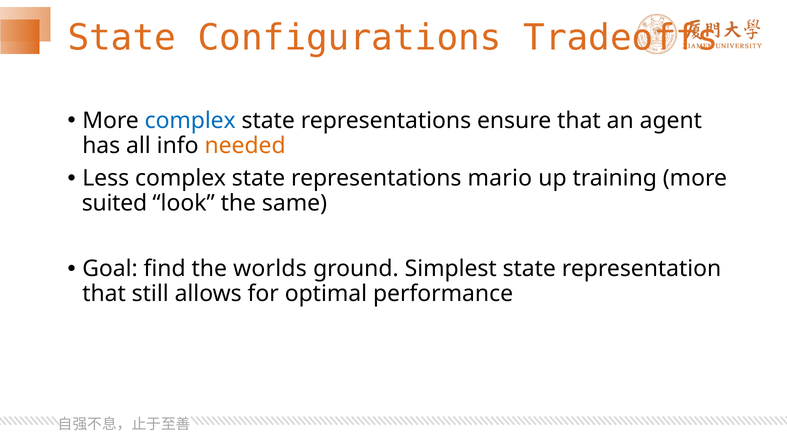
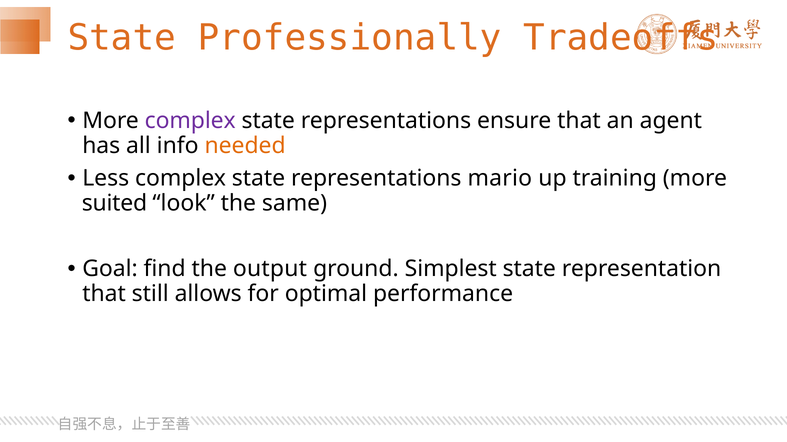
Configurations: Configurations -> Professionally (350, 38)
complex colour: blue -> purple (190, 121)
worlds: worlds -> output (270, 269)
